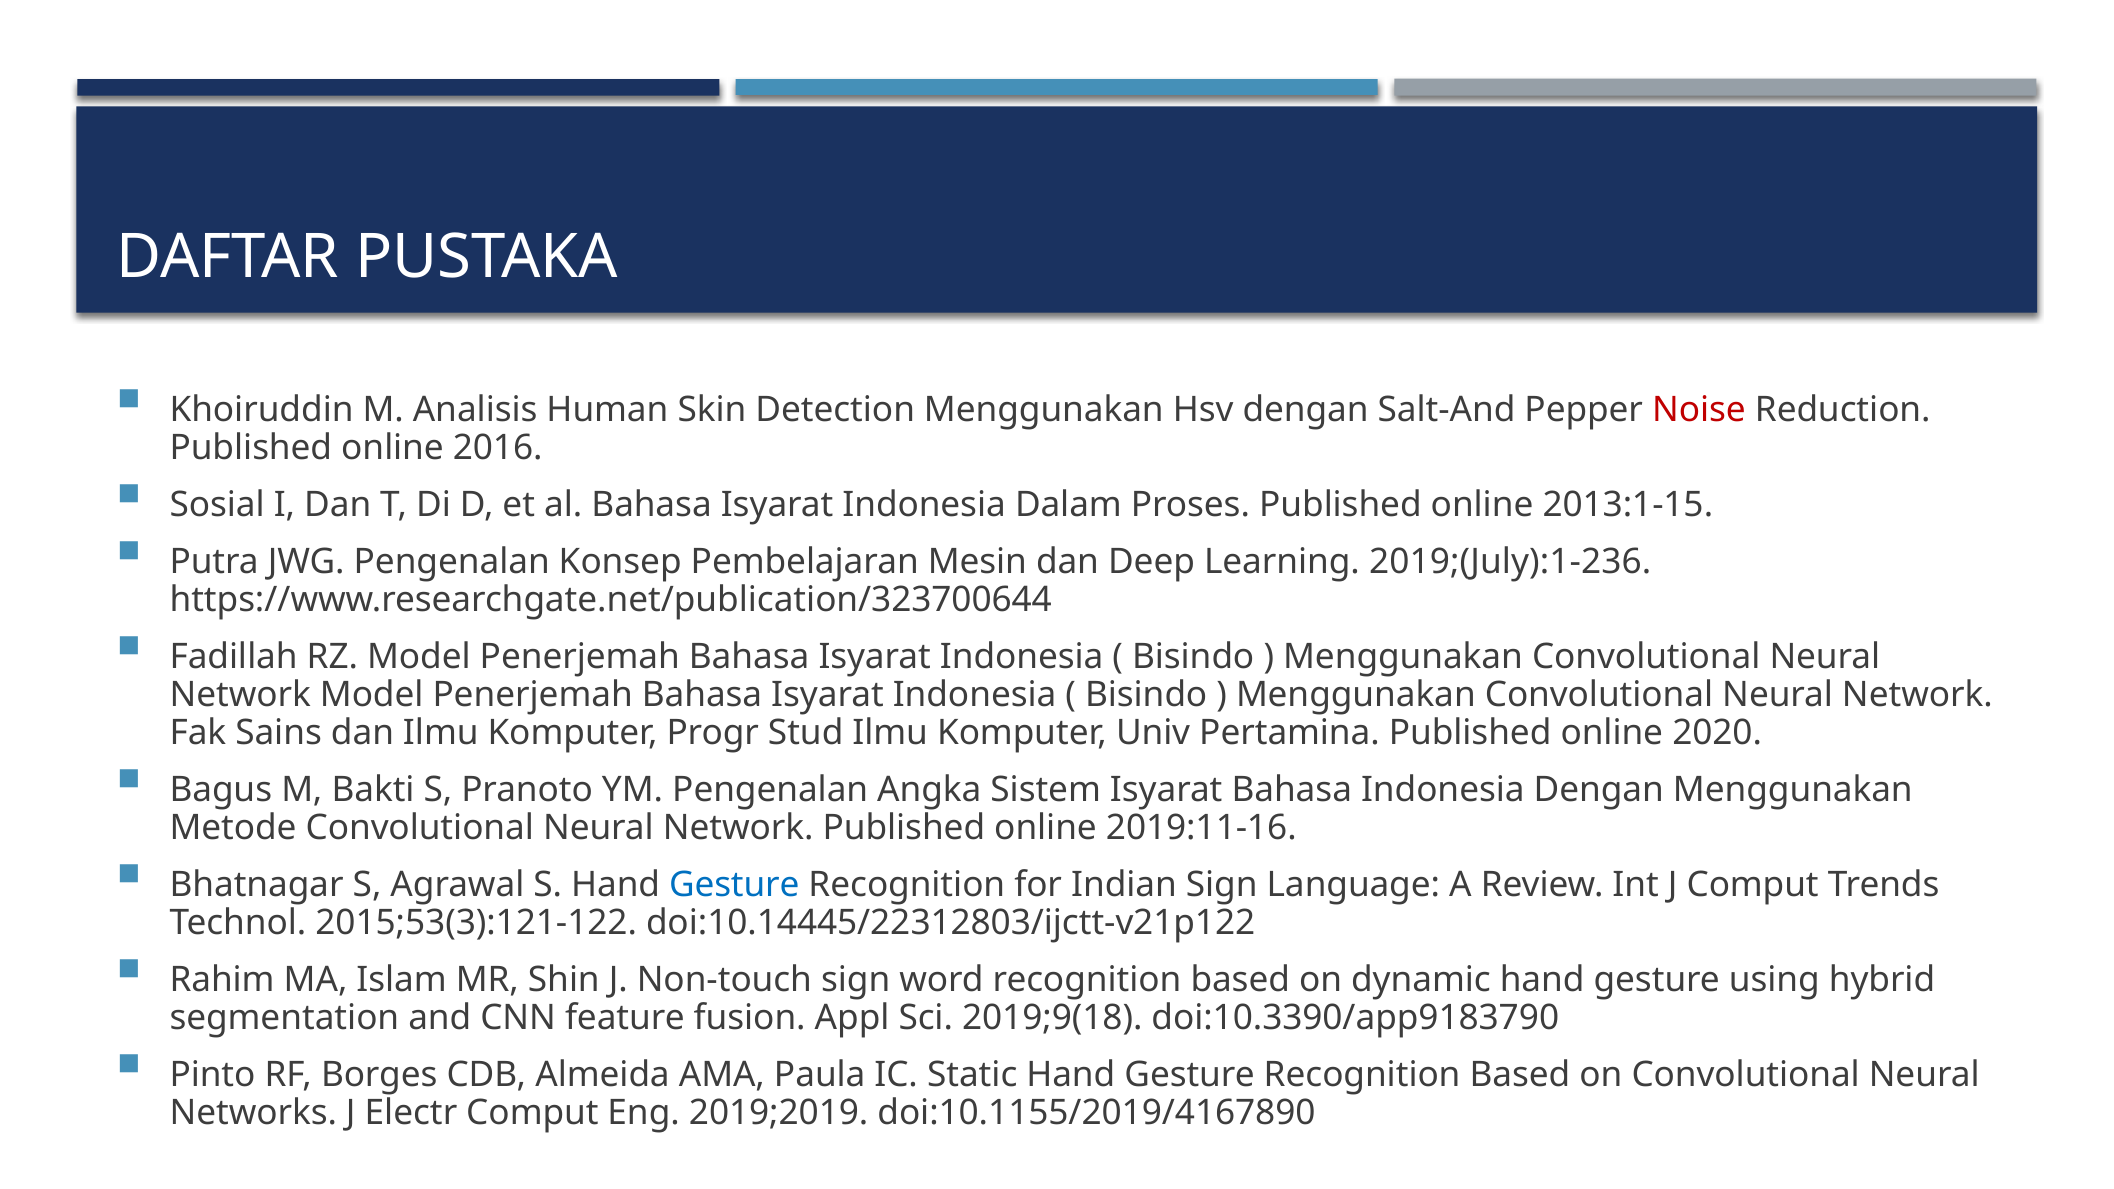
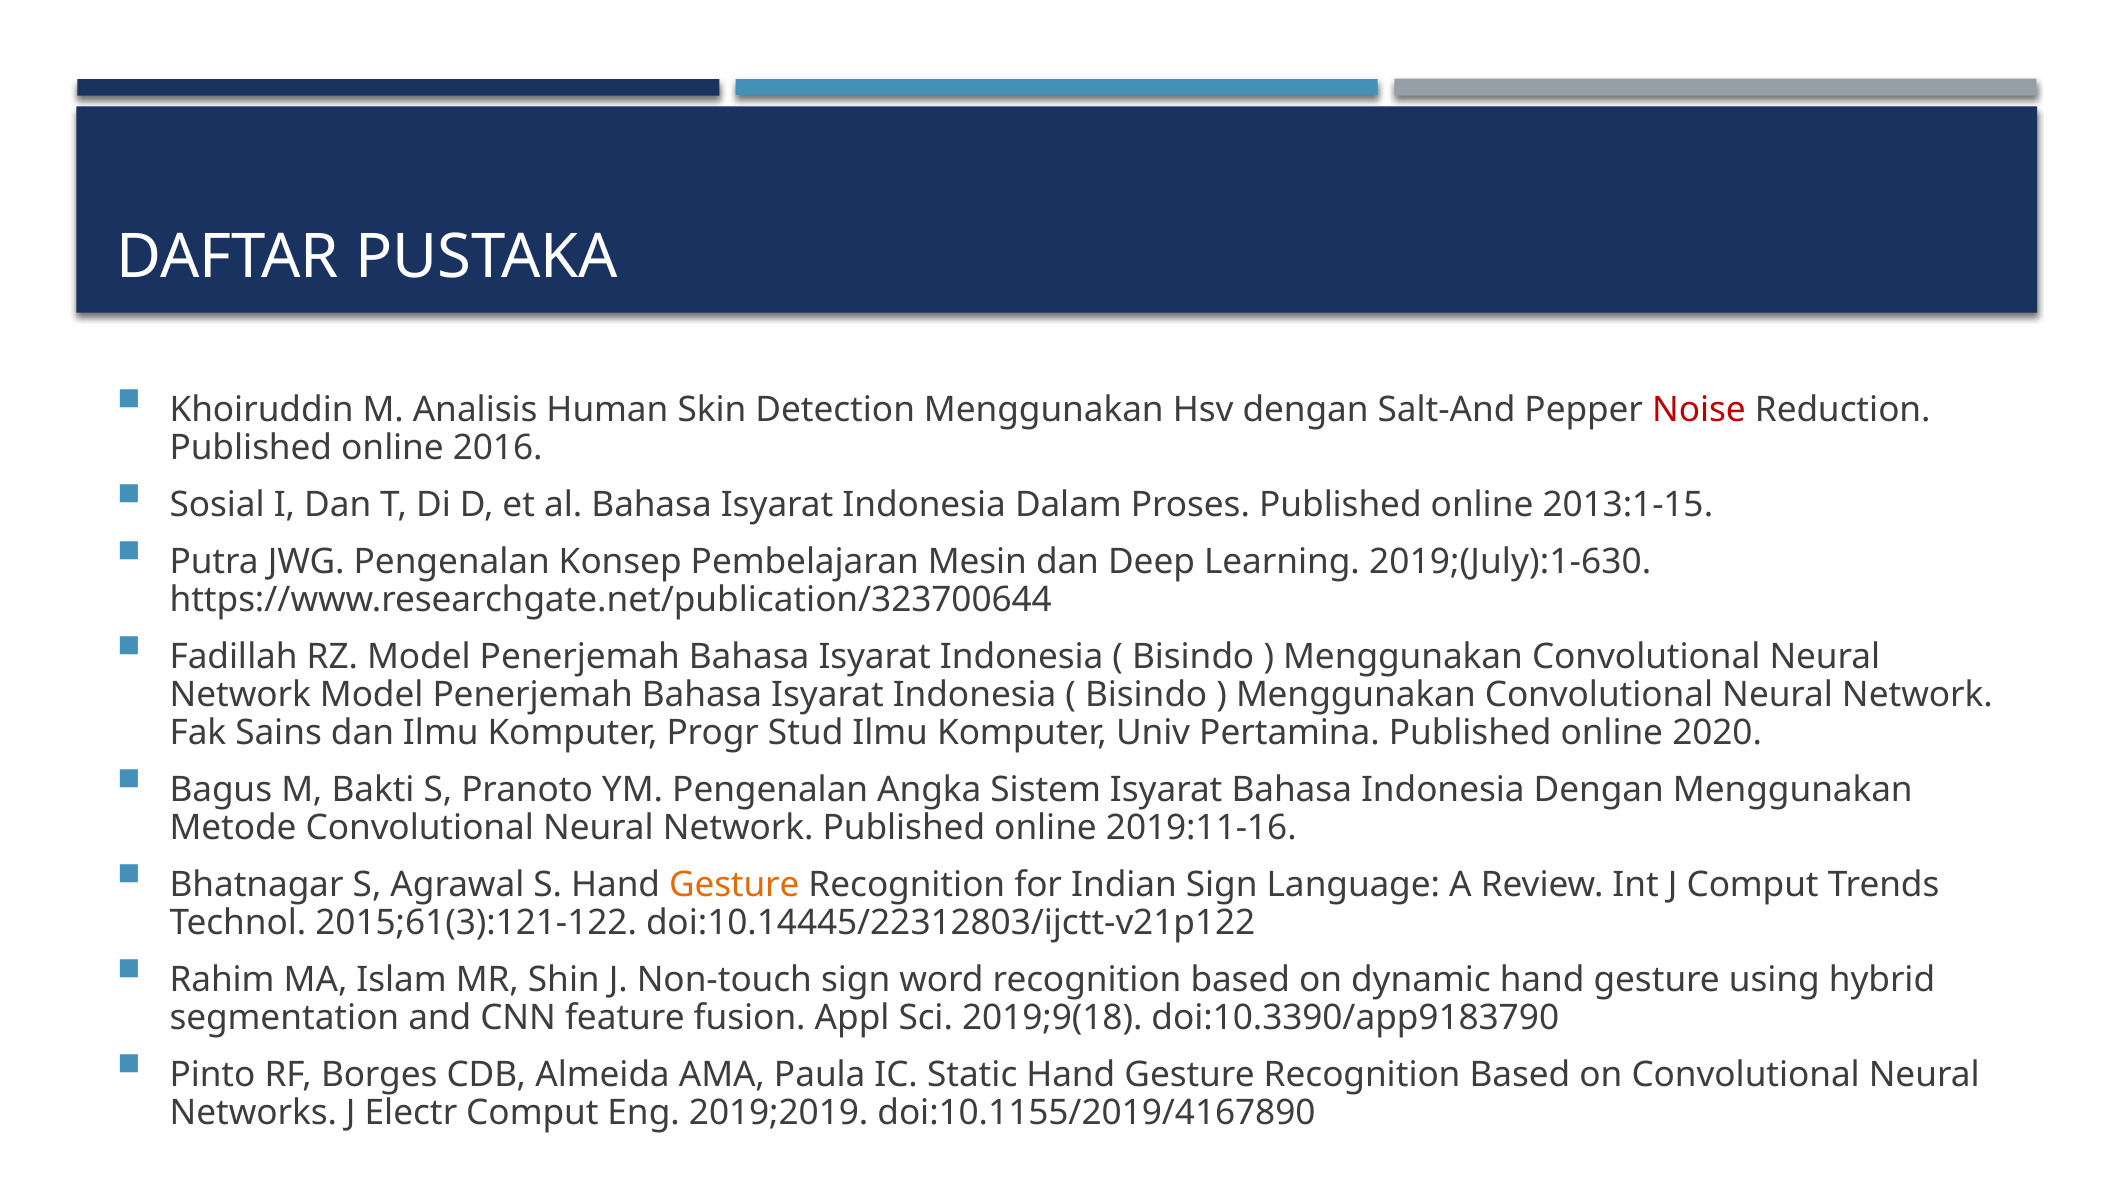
2019;(July):1-236: 2019;(July):1-236 -> 2019;(July):1-630 (1510, 562)
Gesture colour: blue -> orange (734, 885)
2015;53(3):121-122: 2015;53(3):121-122 -> 2015;61(3):121-122 (476, 923)
